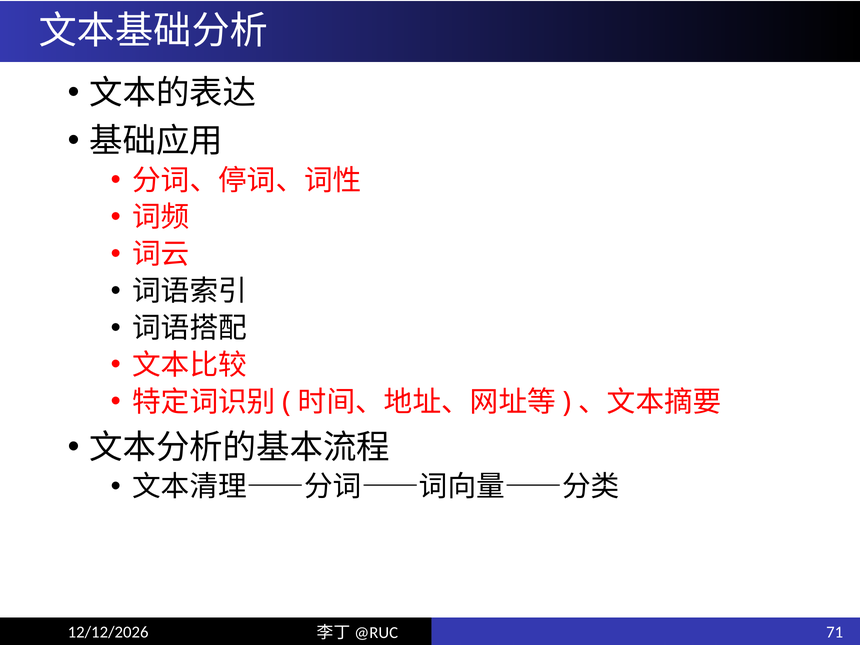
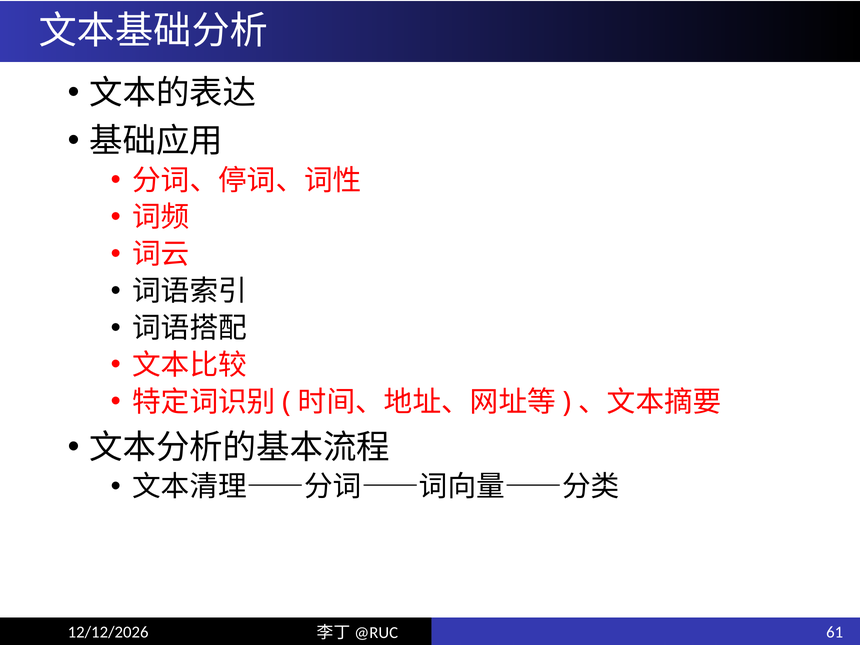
71: 71 -> 61 (835, 632)
